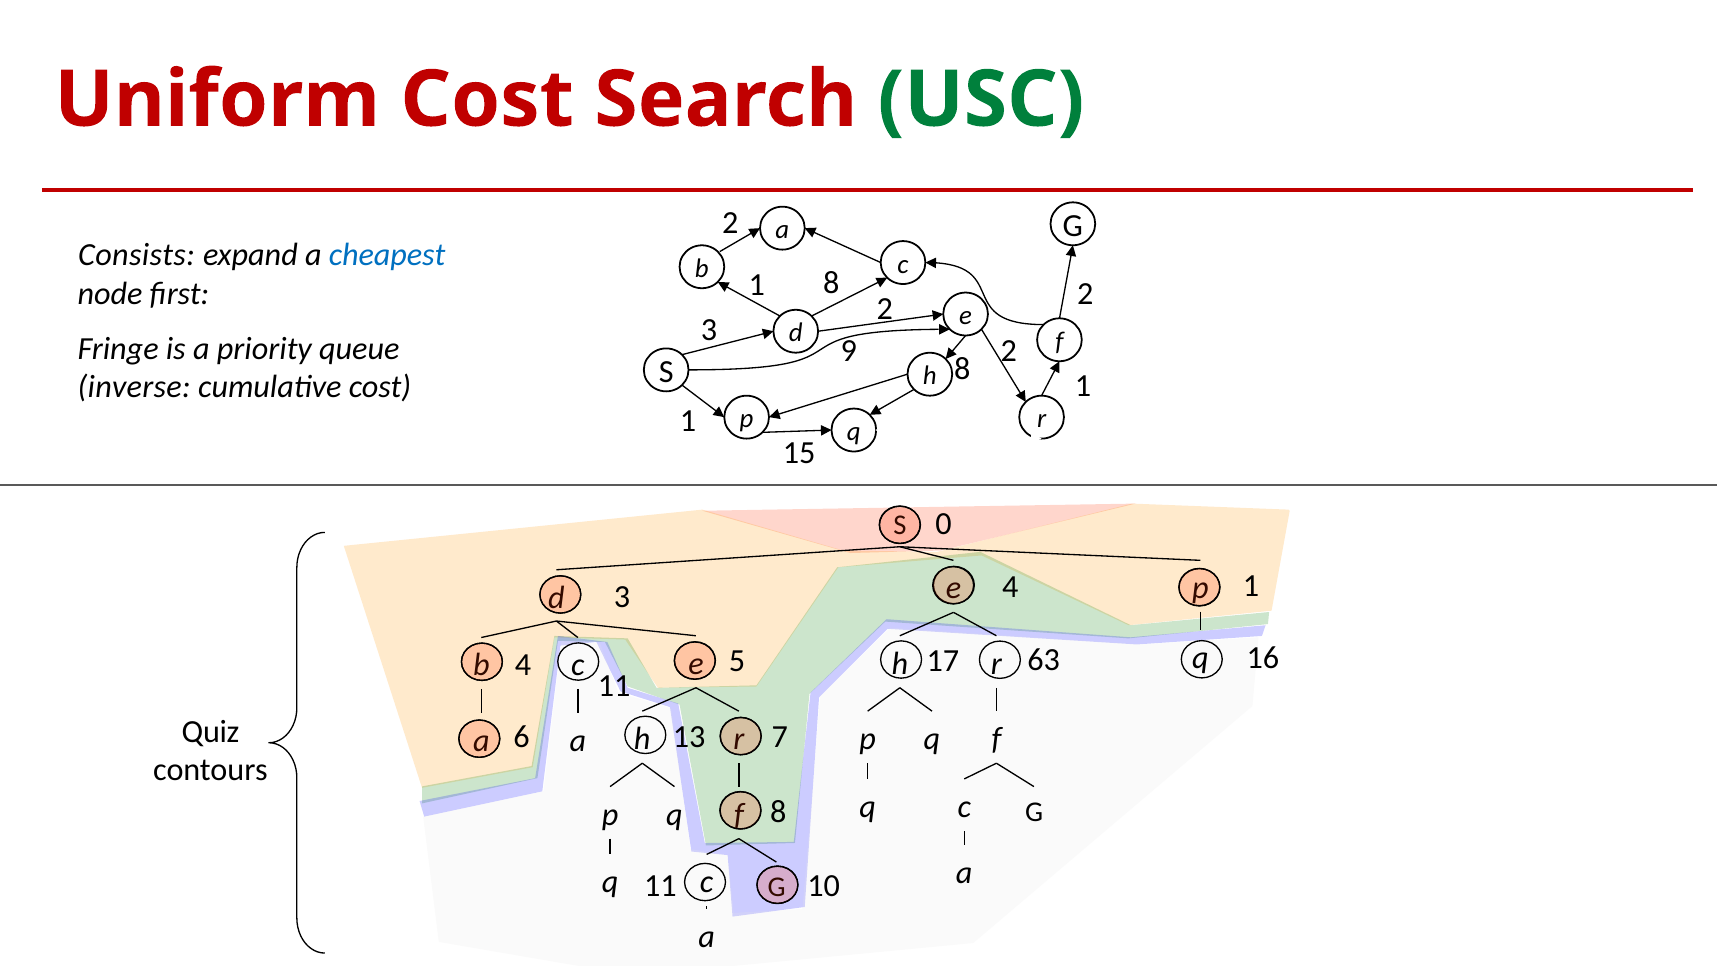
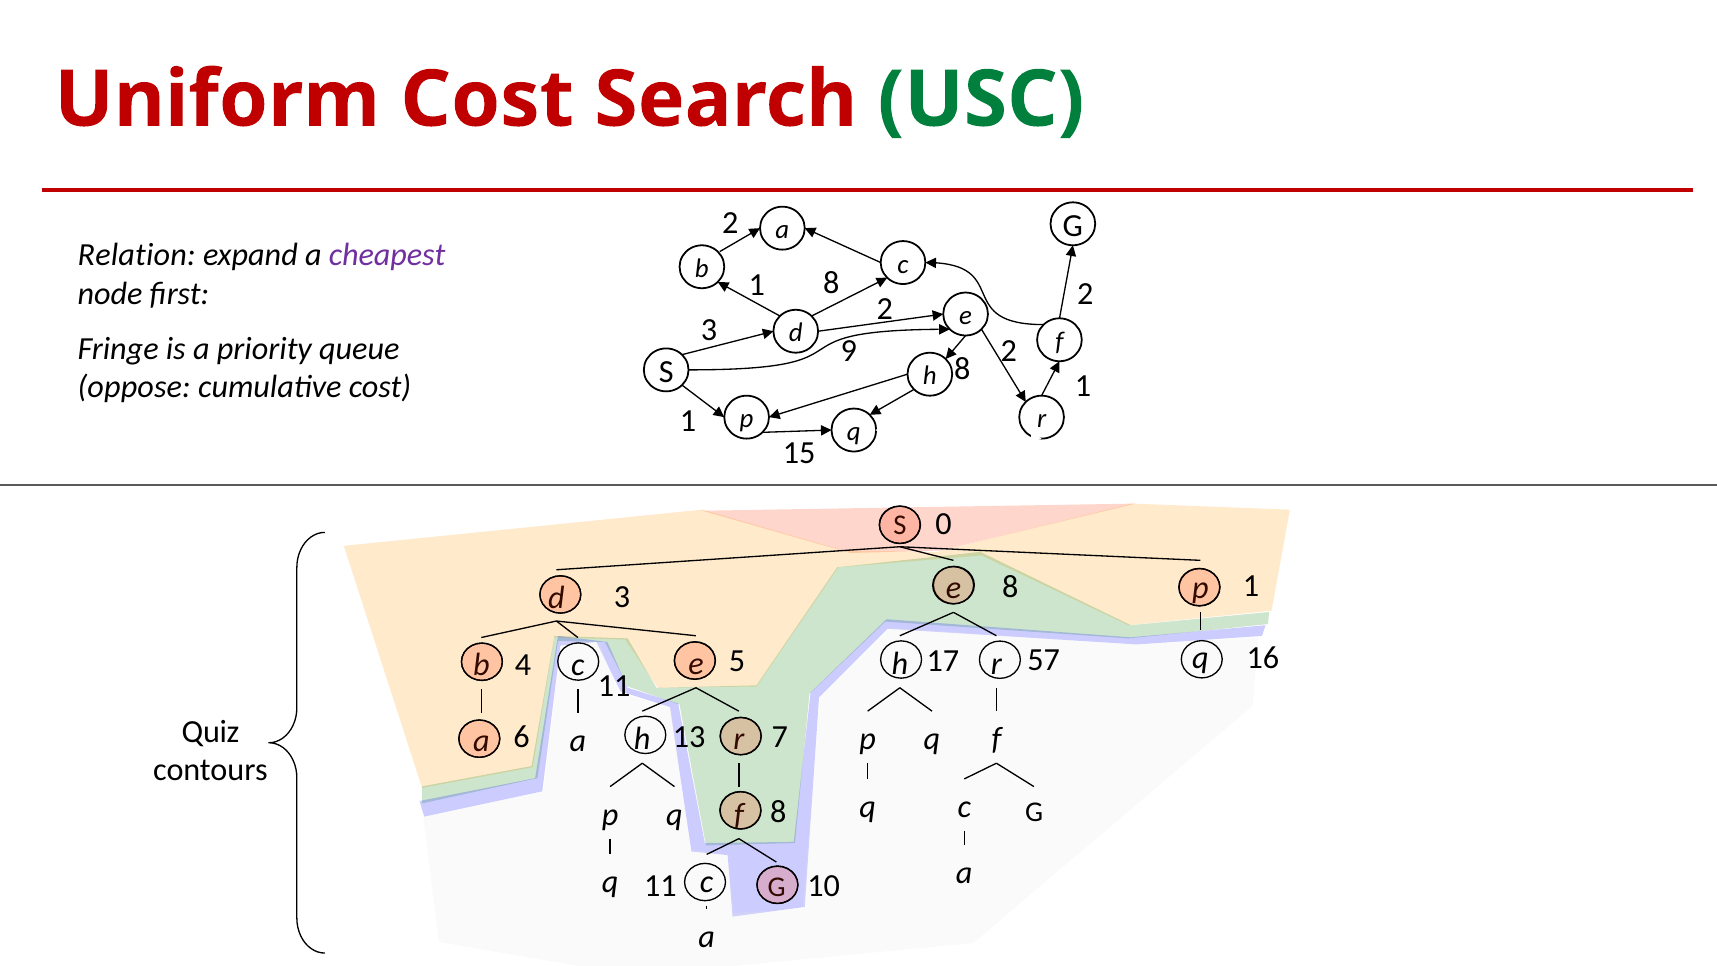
Consists: Consists -> Relation (137, 255)
cheapest colour: blue -> purple (387, 255)
inverse: inverse -> oppose (134, 387)
3 4: 4 -> 8 (1010, 586)
63: 63 -> 57 (1044, 659)
